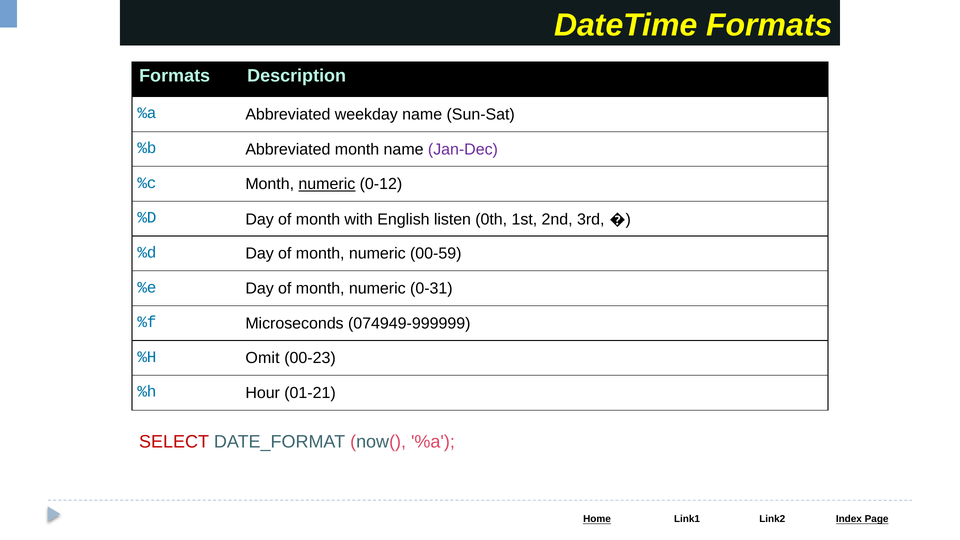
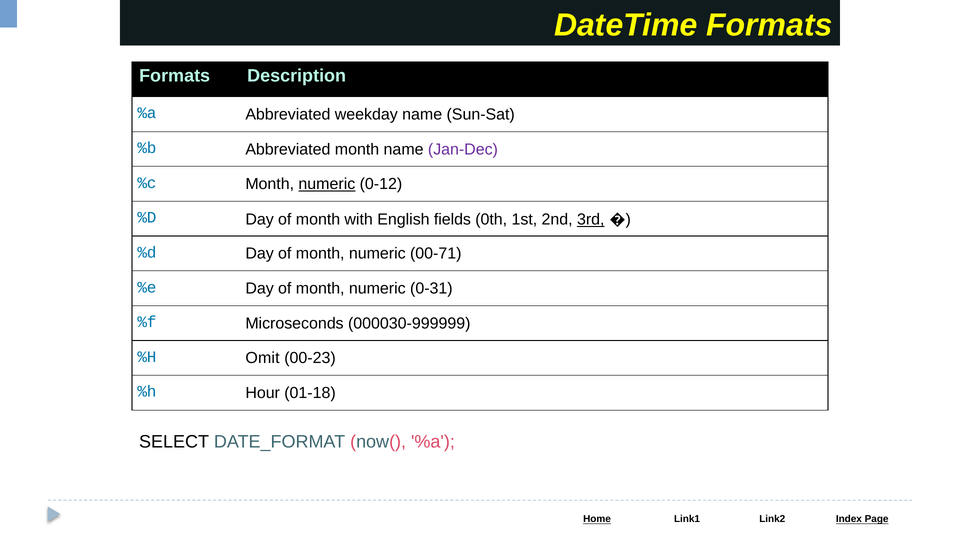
listen: listen -> fields (452, 220)
3rd underline: none -> present (591, 220)
00-59: 00-59 -> 00-71 (436, 254)
074949-999999: 074949-999999 -> 000030-999999 (409, 323)
01-21: 01-21 -> 01-18 (310, 393)
SELECT colour: red -> black (174, 442)
